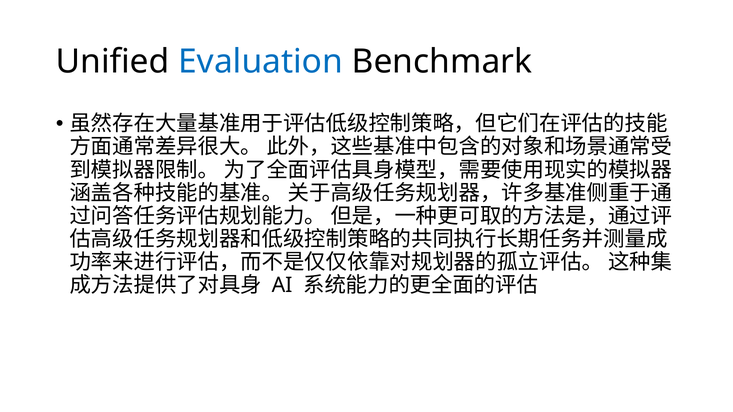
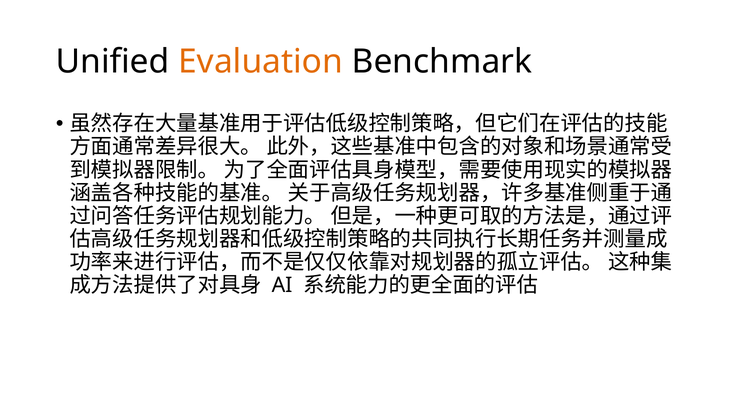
Evaluation colour: blue -> orange (261, 62)
